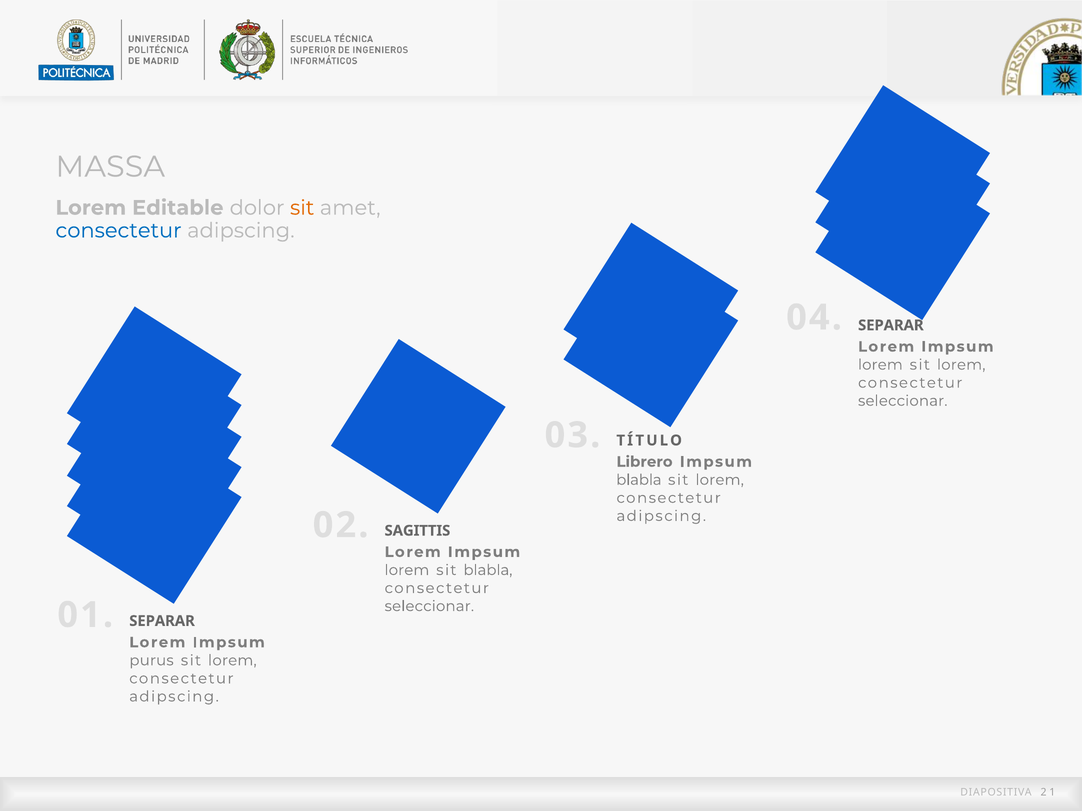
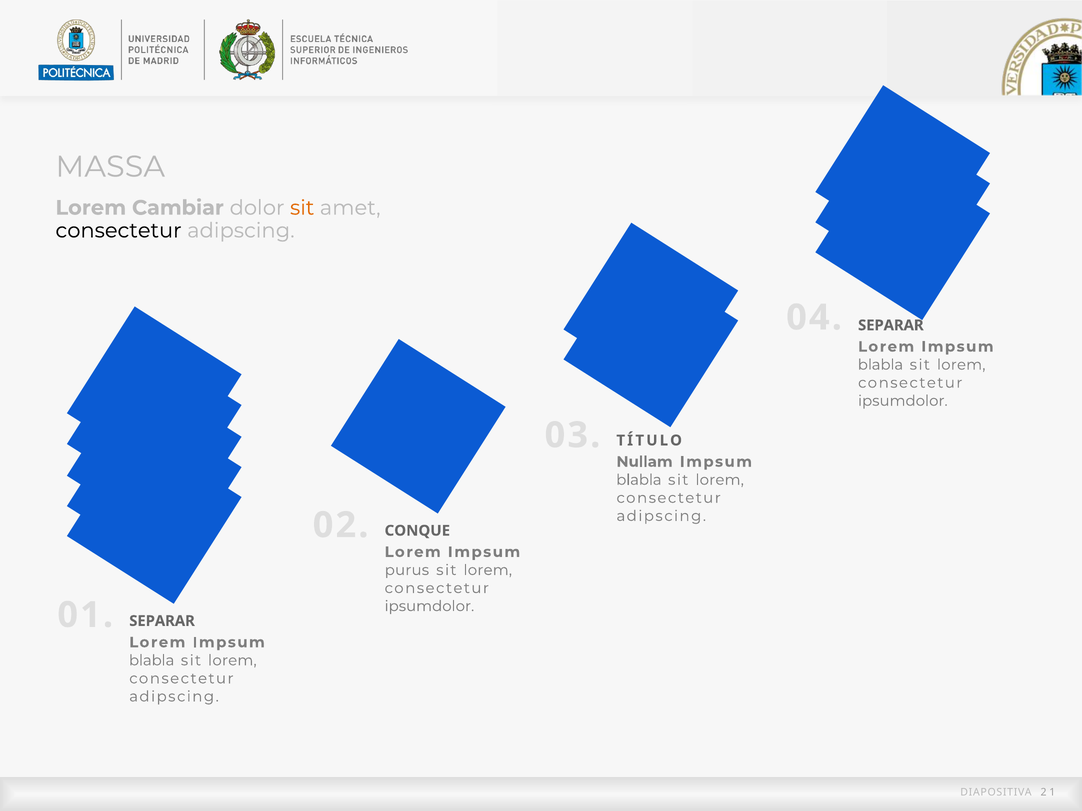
Editable: Editable -> Cambiar (178, 208)
consectetur colour: blue -> black (119, 231)
lorem: lorem -> blabla (880, 365)
seleccionar: seleccionar -> ipsumdolor (903, 401)
Librero: Librero -> Nullam (645, 462)
SAGITTIS: SAGITTIS -> CONQUE (417, 531)
lorem: lorem -> purus (407, 570)
blabla: blabla -> lorem (488, 570)
seleccionar: seleccionar -> ipsumdolor (429, 607)
purus: purus -> blabla (152, 661)
